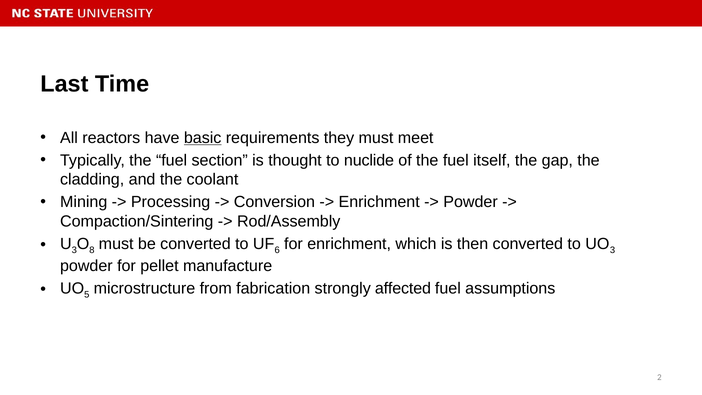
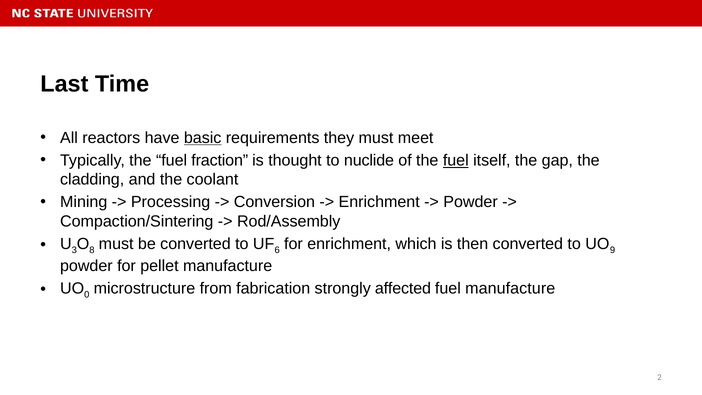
section: section -> fraction (220, 160)
fuel underline: none -> present (456, 160)
3: 3 -> 9 (612, 250)
5: 5 -> 0 (87, 295)
fuel assumptions: assumptions -> manufacture (510, 288)
